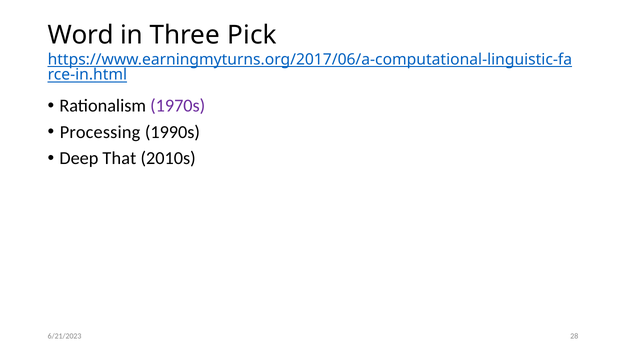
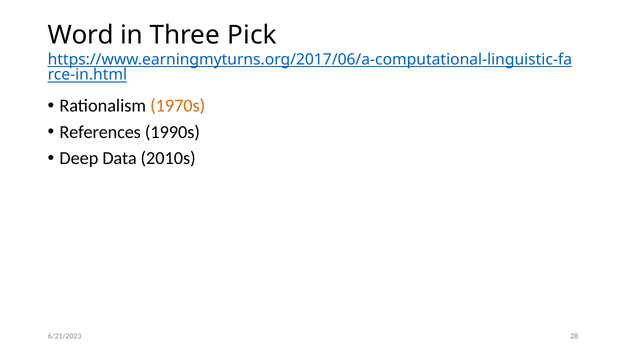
1970s colour: purple -> orange (178, 106)
Processing: Processing -> References (100, 132)
That: That -> Data (120, 158)
